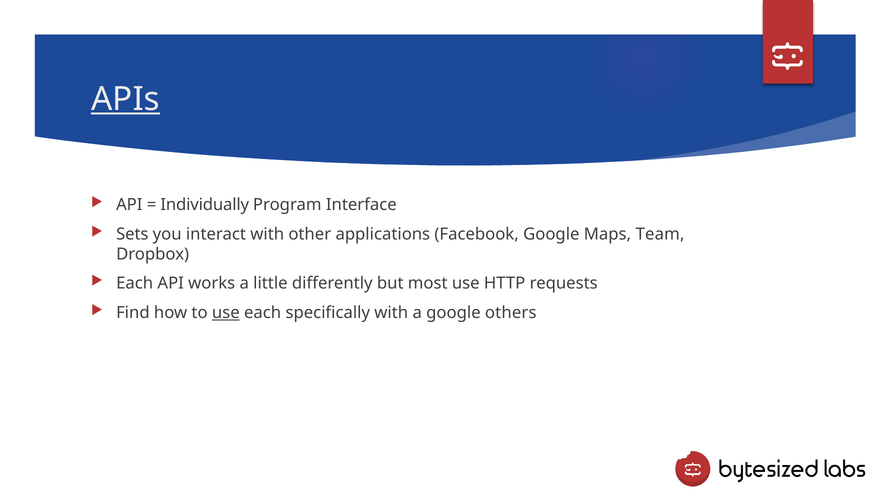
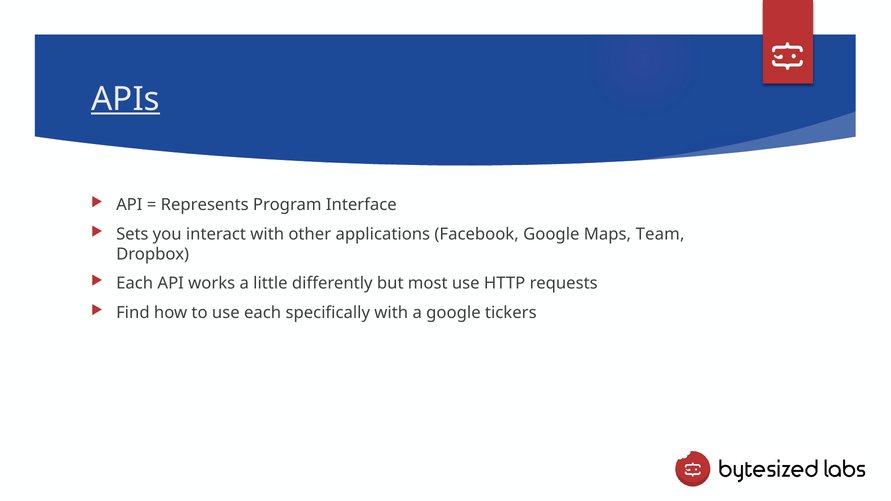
Individually: Individually -> Represents (205, 205)
use underline: present -> none (226, 313)
others: others -> tickers (511, 313)
